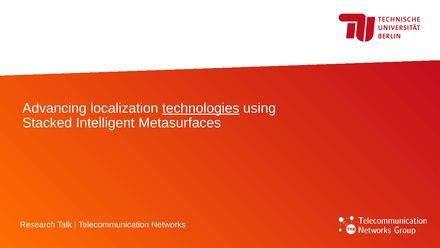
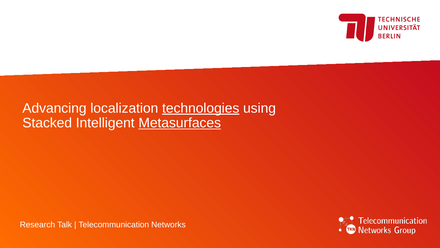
Metasurfaces underline: none -> present (180, 123)
